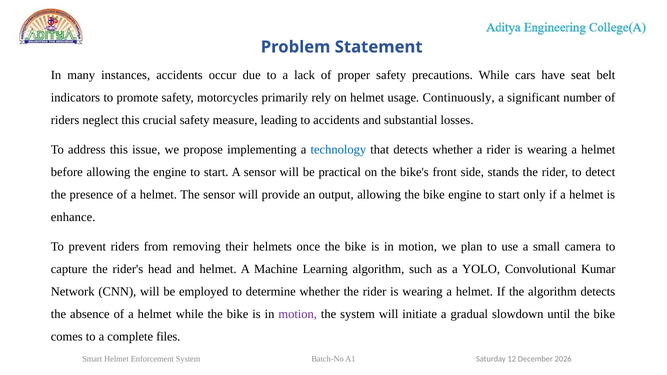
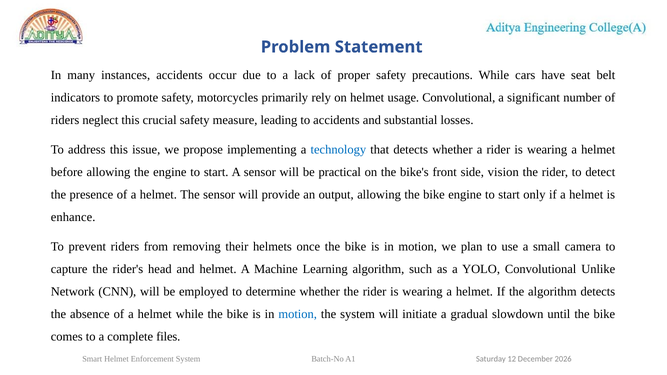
usage Continuously: Continuously -> Convolutional (459, 98)
stands: stands -> vision (503, 172)
Kumar: Kumar -> Unlike (598, 269)
motion colour: purple -> blue (298, 314)
